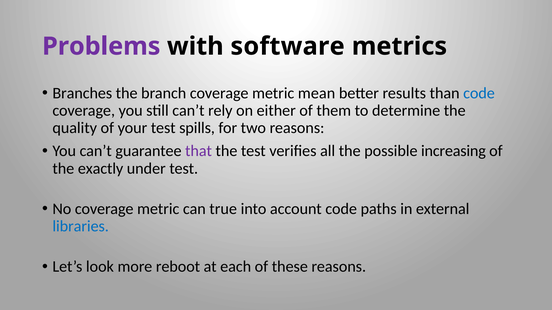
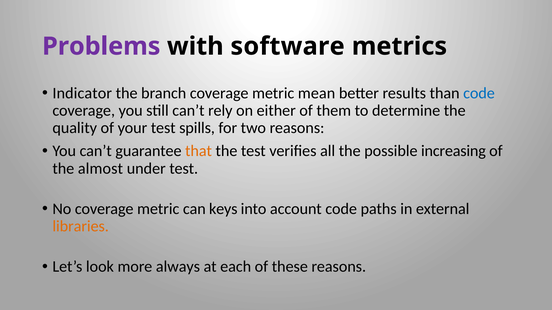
Branches: Branches -> Indicator (82, 93)
that colour: purple -> orange (199, 151)
exactly: exactly -> almost (100, 169)
true: true -> keys (223, 209)
libraries colour: blue -> orange (81, 227)
reboot: reboot -> always (178, 267)
